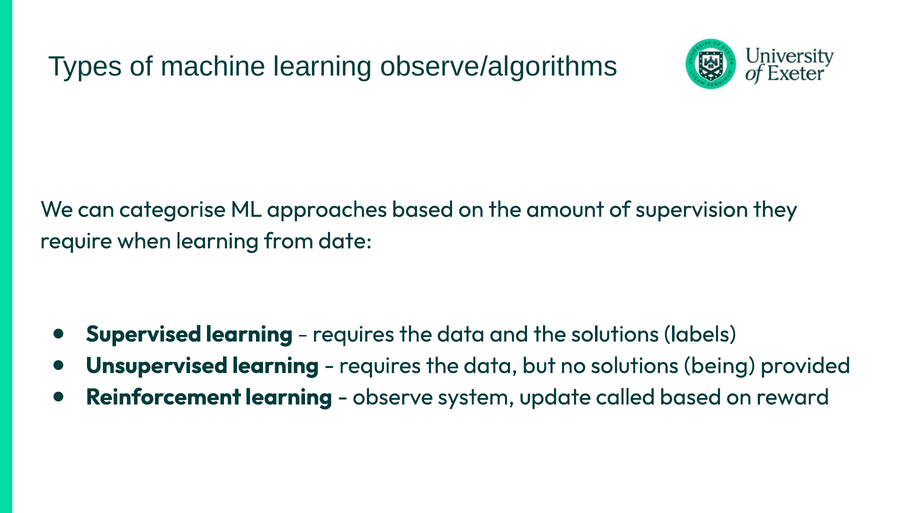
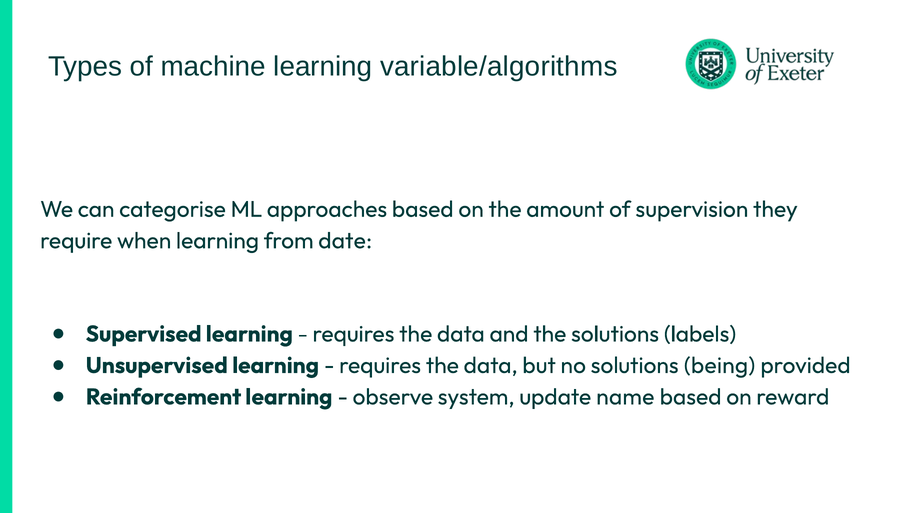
observe/algorithms: observe/algorithms -> variable/algorithms (499, 66)
called: called -> name (625, 397)
